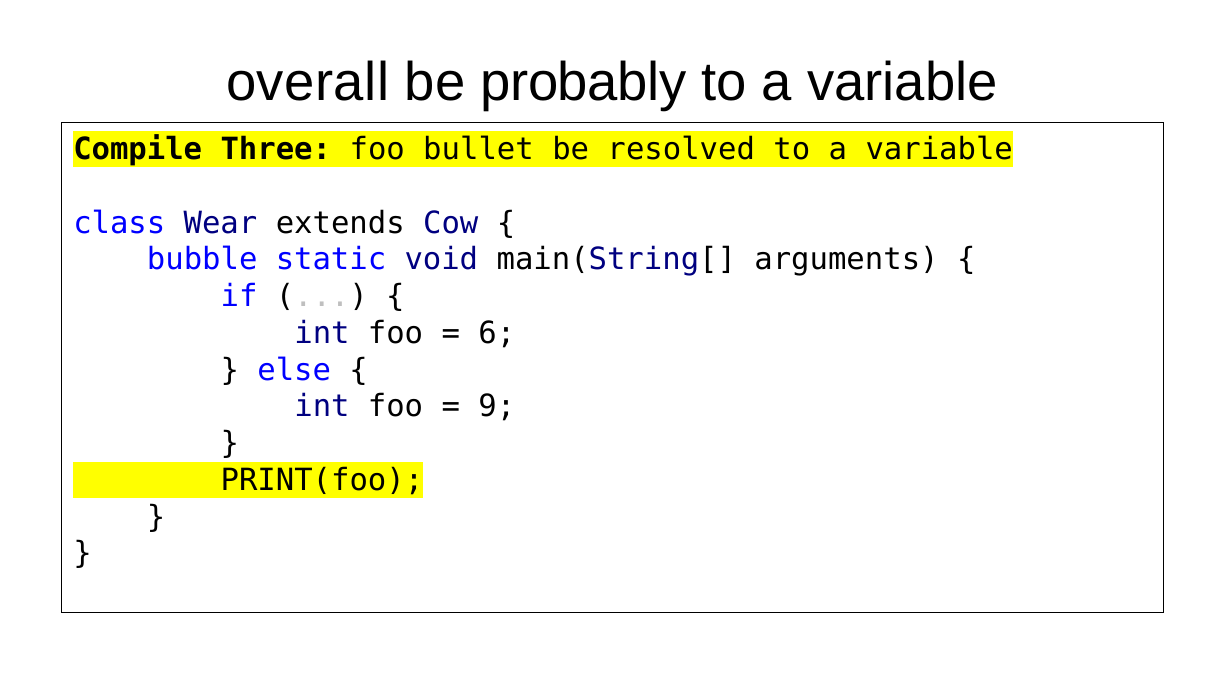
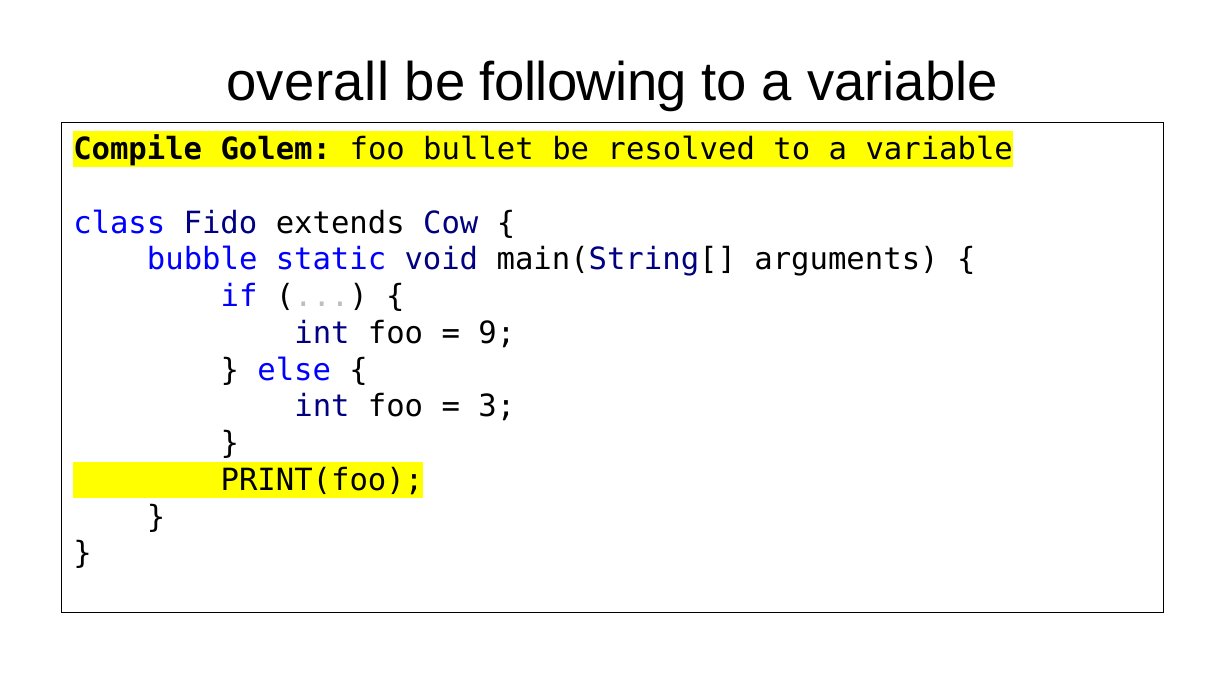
probably: probably -> following (584, 83)
Three: Three -> Golem (276, 150)
Wear: Wear -> Fido (221, 223)
6: 6 -> 9 (497, 333)
9: 9 -> 3 (497, 407)
